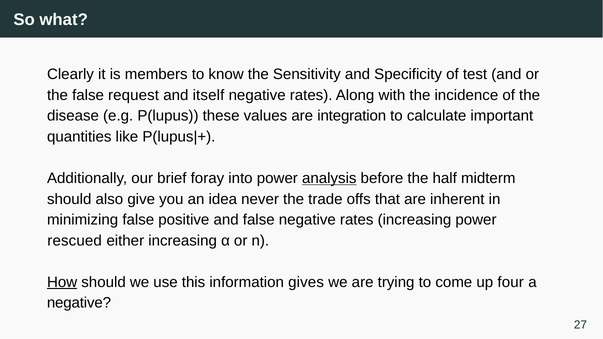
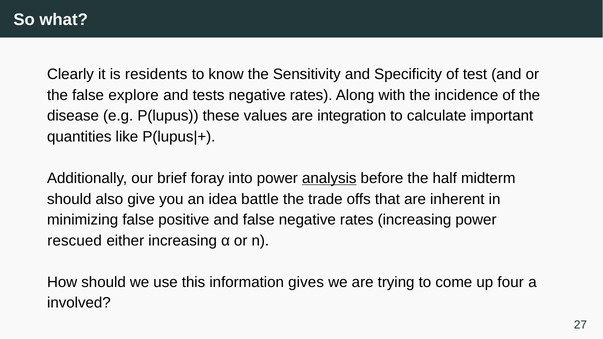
members: members -> residents (156, 74)
request: request -> explore (134, 95)
itself: itself -> tests (209, 95)
never: never -> battle (260, 199)
How underline: present -> none (62, 282)
negative: negative -> involved (79, 303)
